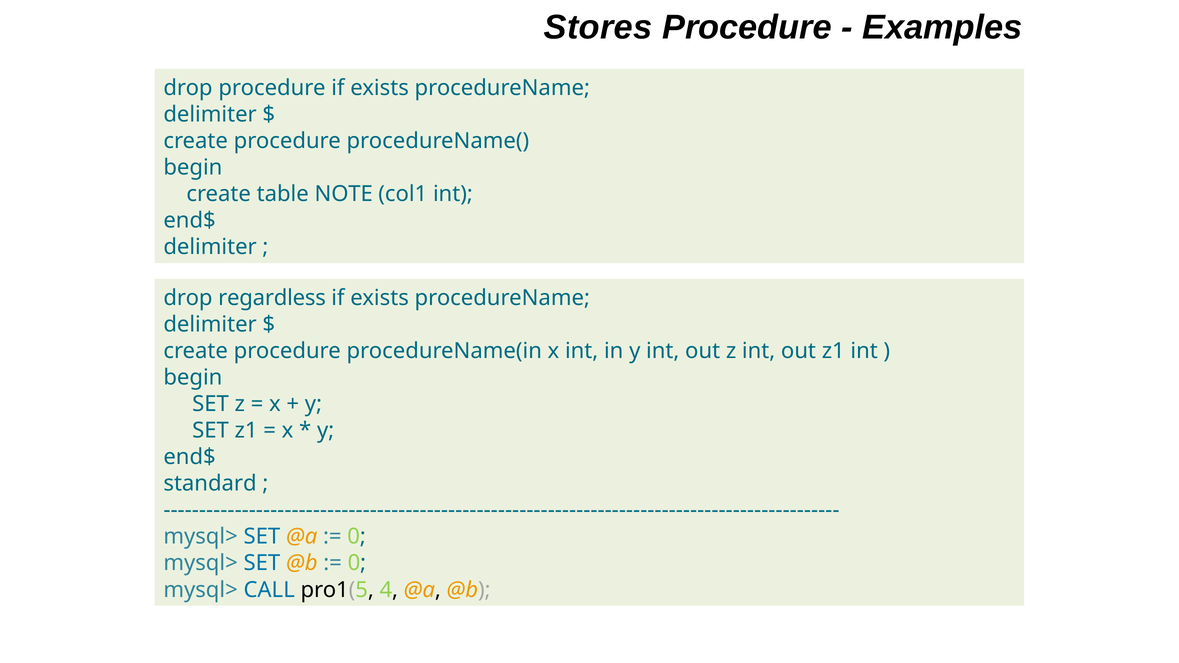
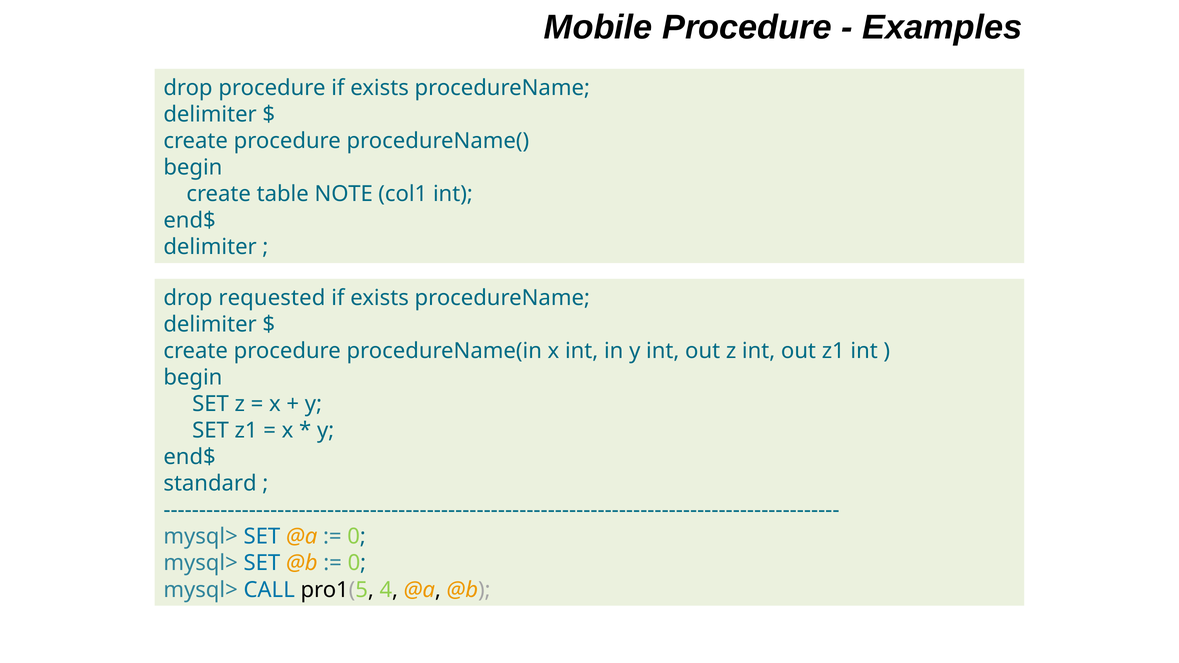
Stores: Stores -> Mobile (598, 27)
regardless: regardless -> requested (272, 298)
